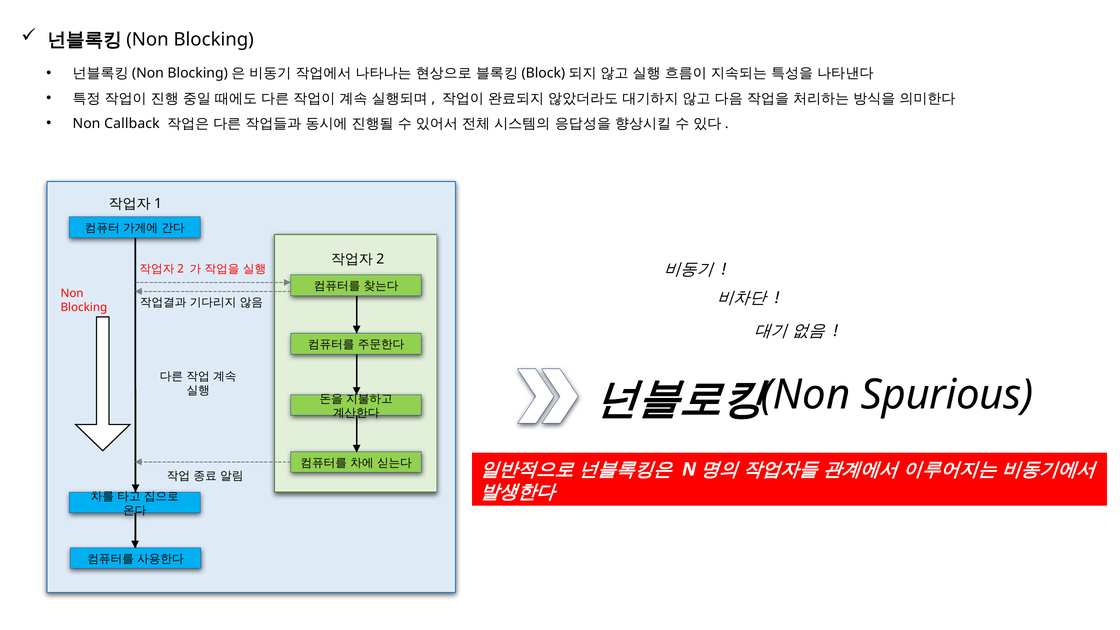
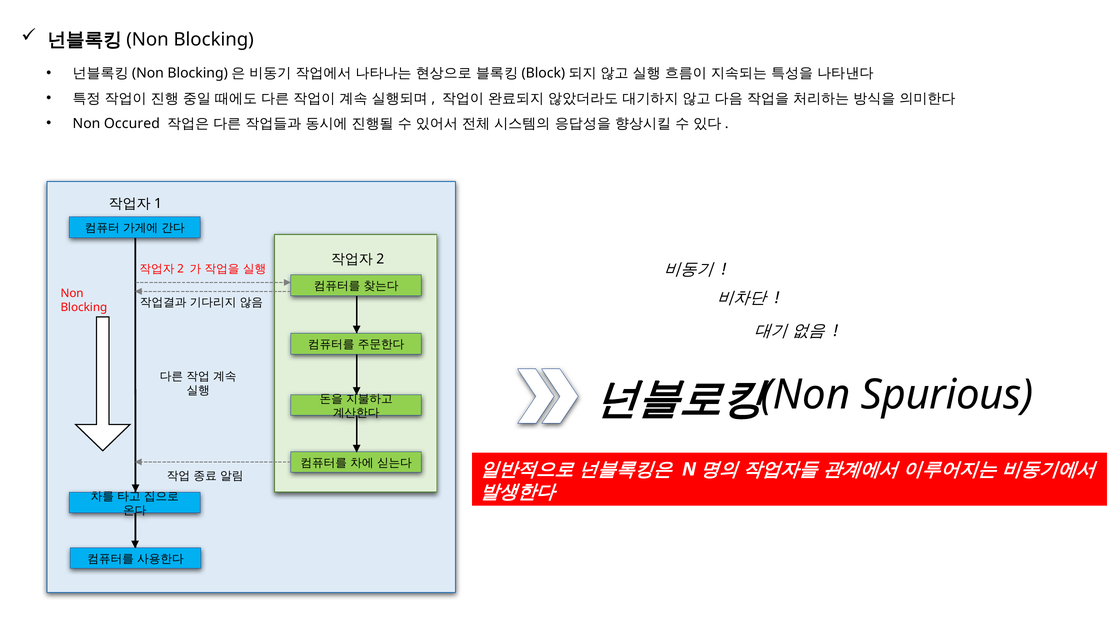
Callback: Callback -> Occured (132, 124)
